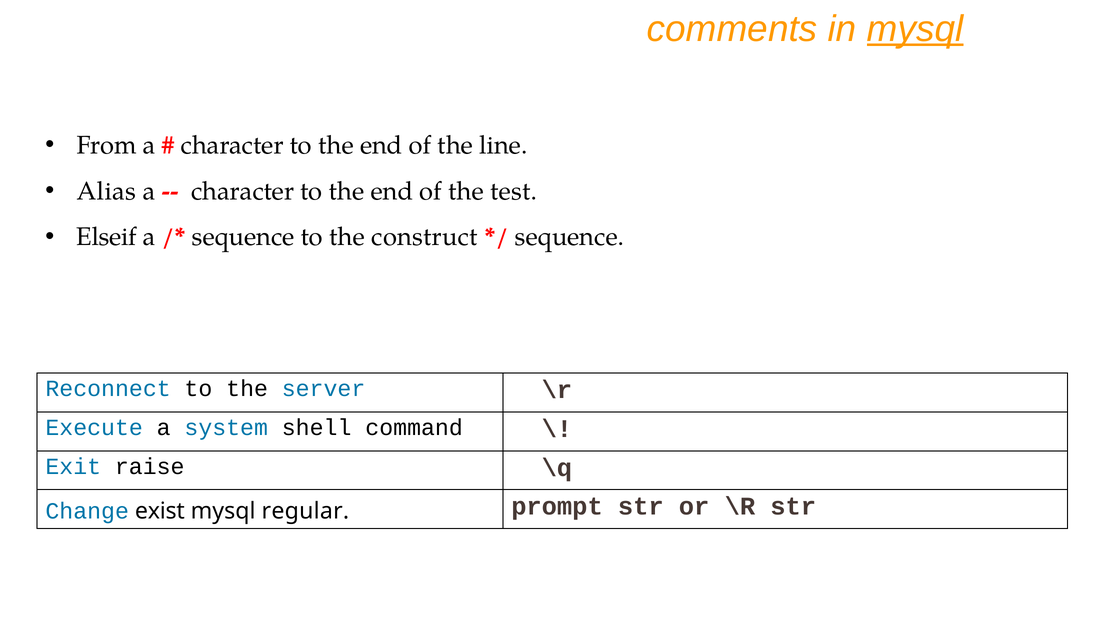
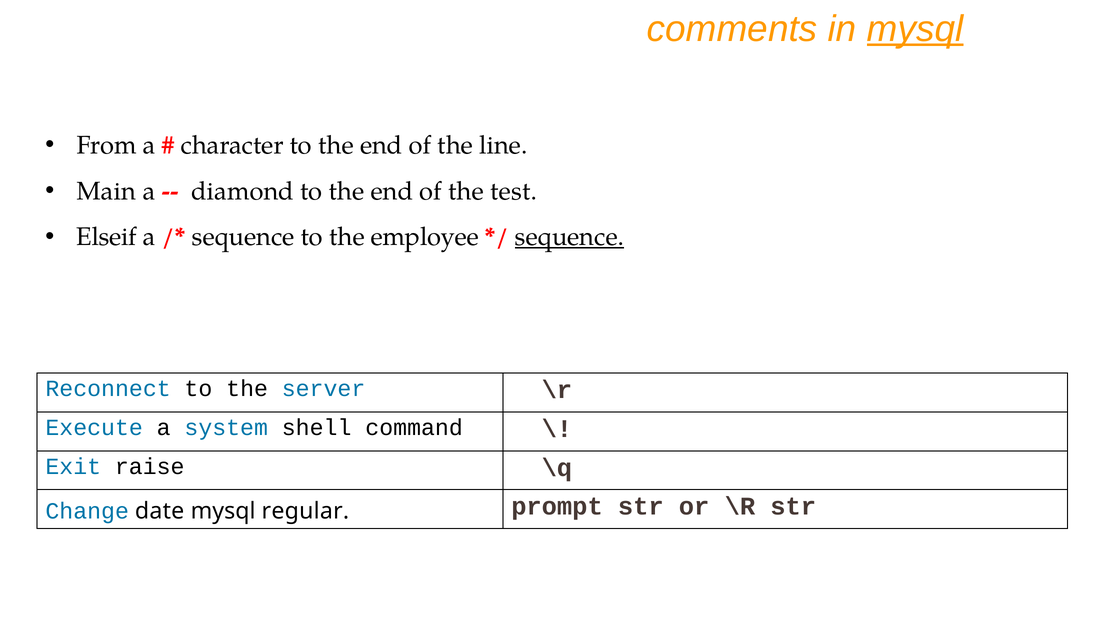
Alias: Alias -> Main (106, 191)
character: character -> diamond (243, 191)
construct: construct -> employee (425, 237)
sequence underline: none -> present (569, 237)
exist: exist -> date (160, 511)
